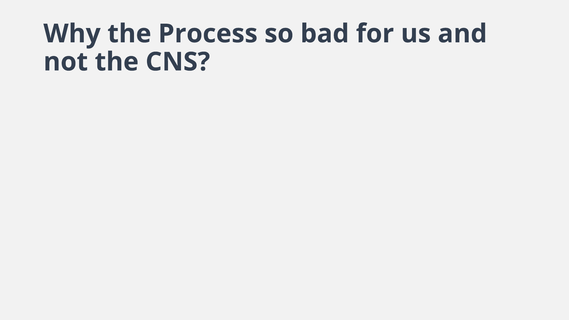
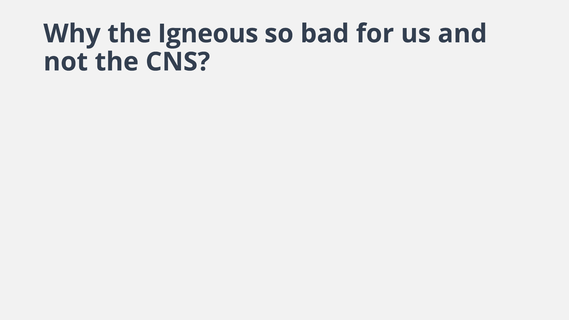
Process: Process -> Igneous (208, 34)
